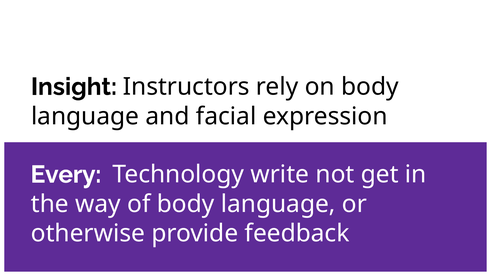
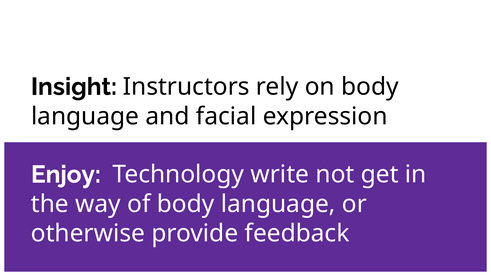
Every: Every -> Enjoy (66, 175)
